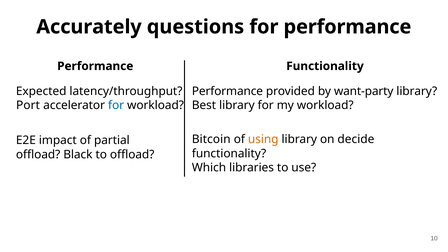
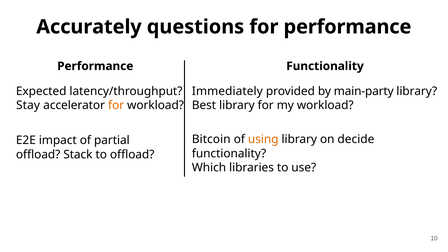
Performance: Performance -> Immediately (227, 91)
want-party: want-party -> main-party (364, 91)
Port: Port -> Stay (28, 105)
for colour: blue -> orange (116, 105)
Black: Black -> Stack (78, 154)
